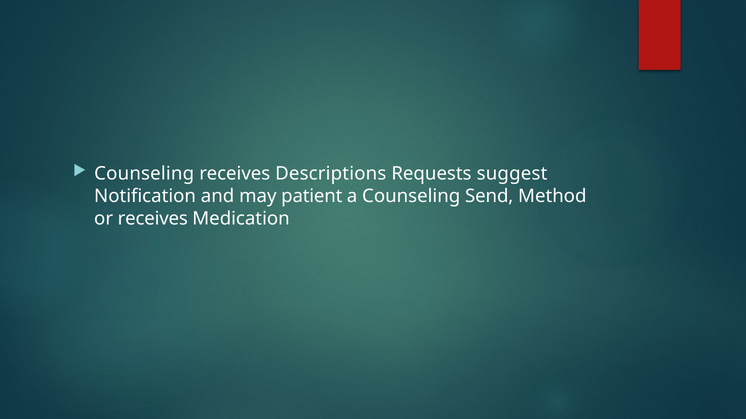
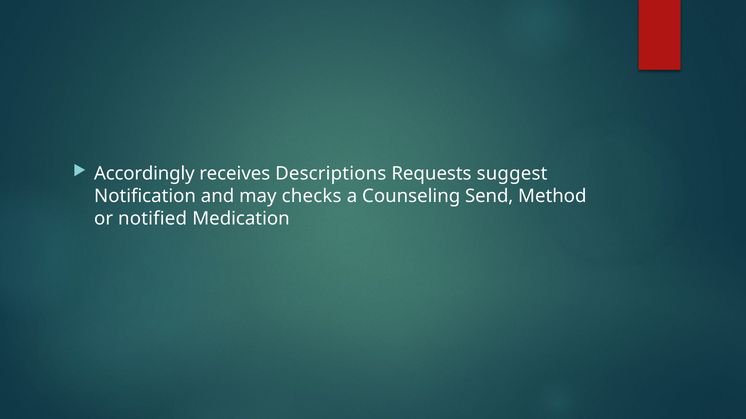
Counseling: Counseling -> Accordingly (144, 174)
patient: patient -> checks (312, 196)
or receives: receives -> notified (153, 219)
